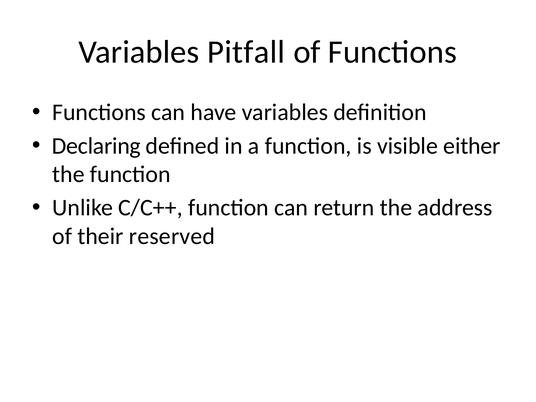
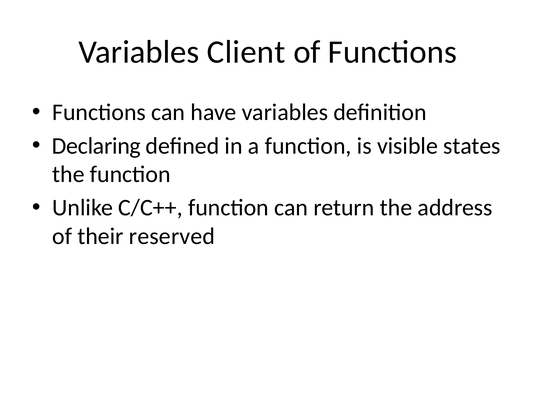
Pitfall: Pitfall -> Client (246, 52)
either: either -> states (472, 146)
